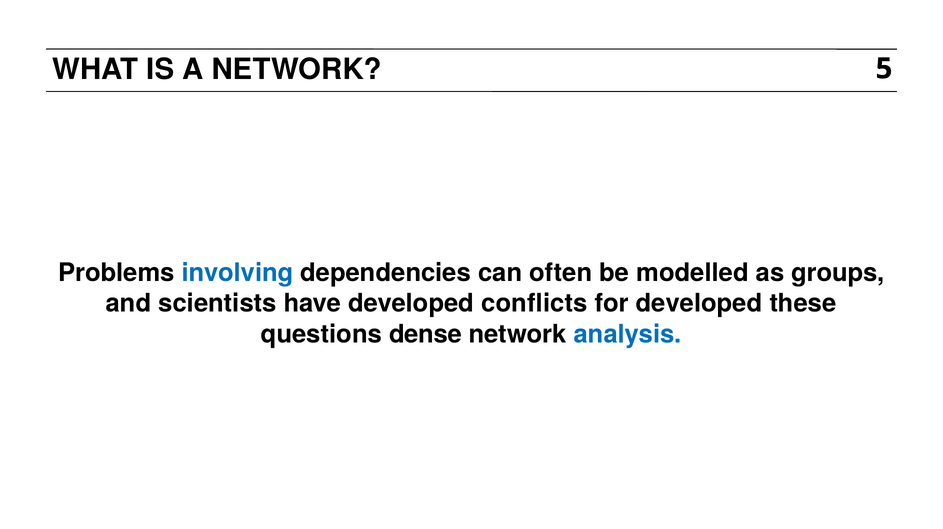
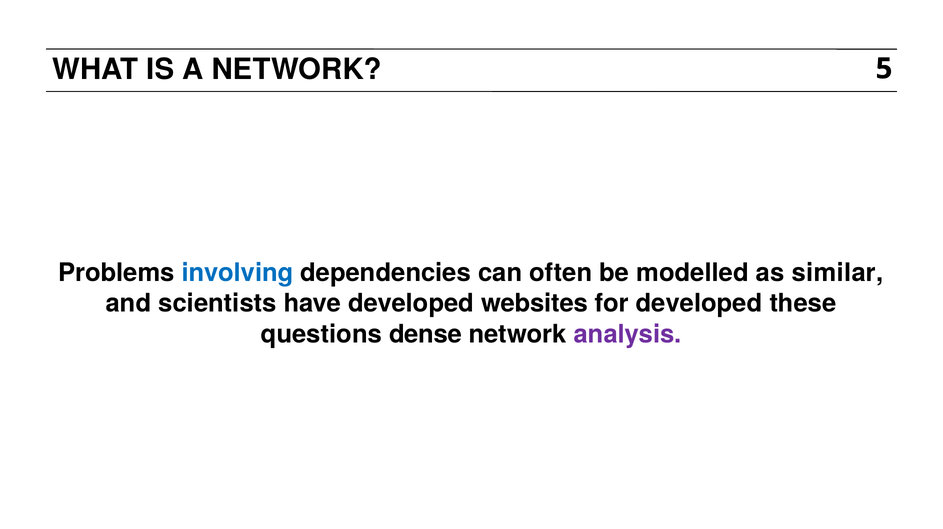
groups: groups -> similar (838, 273)
conflicts: conflicts -> websites (535, 304)
analysis colour: blue -> purple (628, 334)
